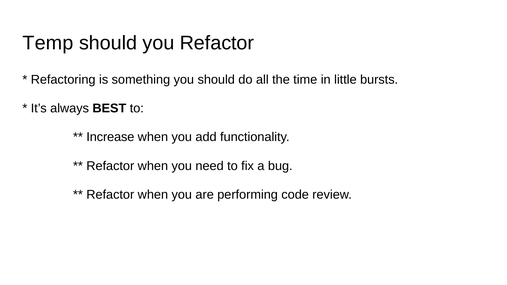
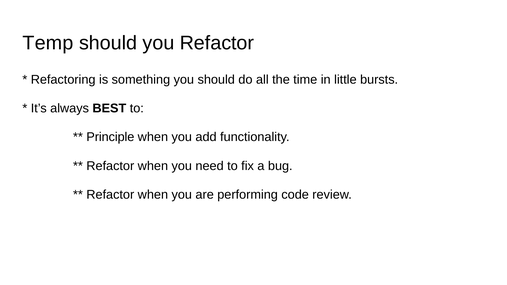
Increase: Increase -> Principle (110, 137)
